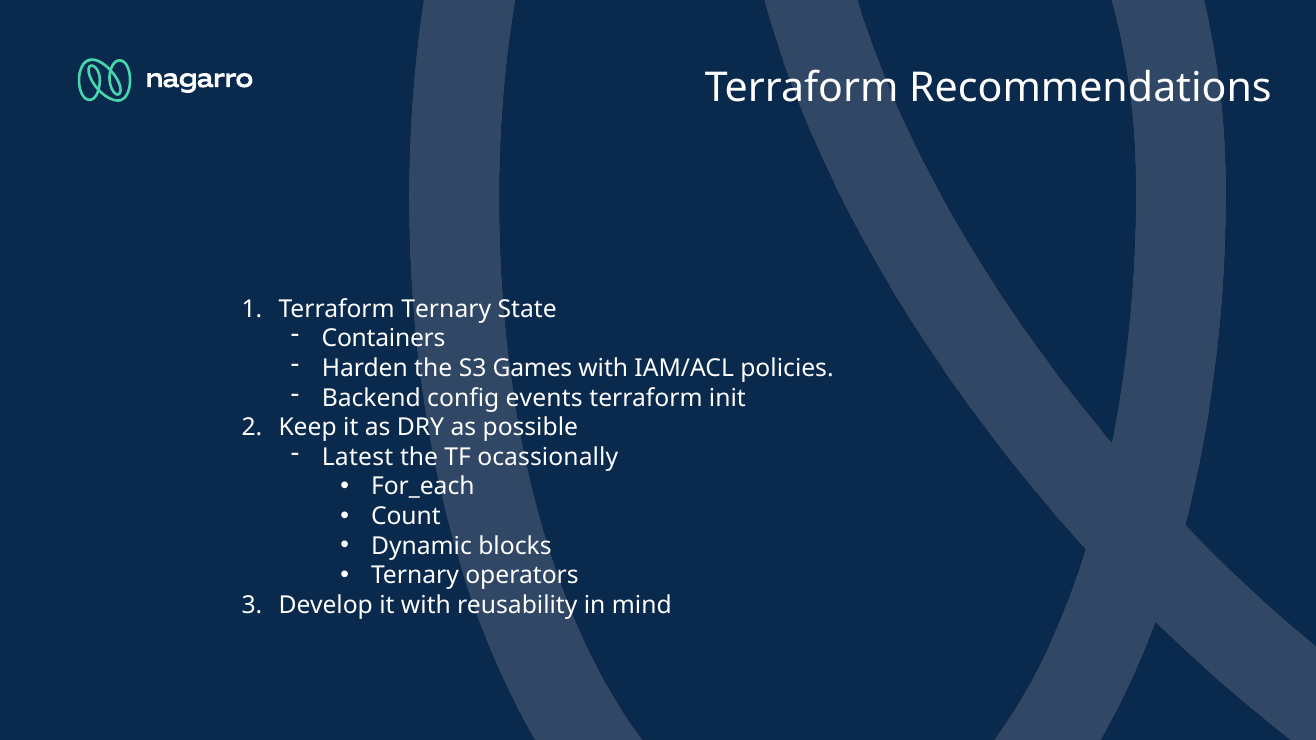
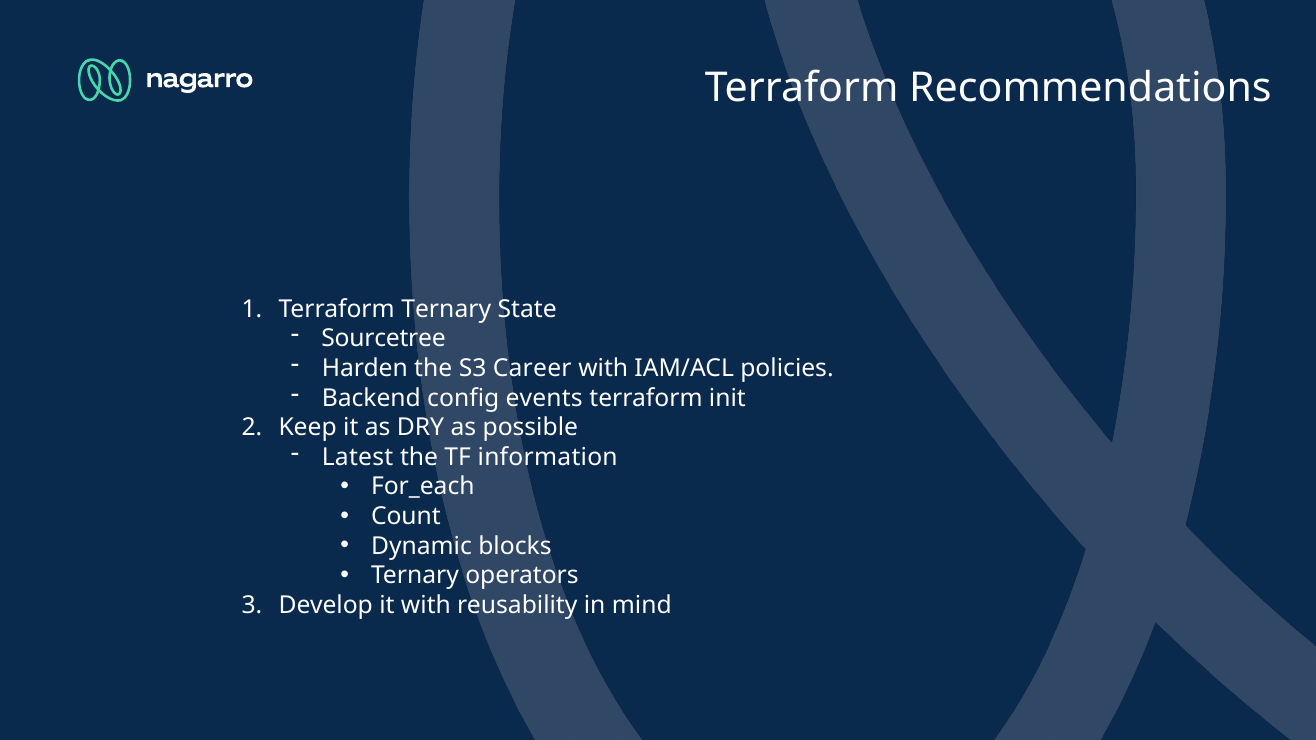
Containers: Containers -> Sourcetree (384, 339)
Games: Games -> Career (532, 368)
ocassionally: ocassionally -> information (548, 457)
